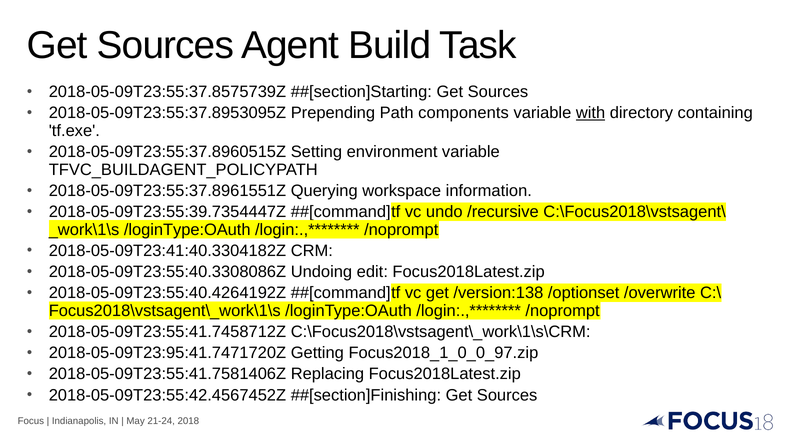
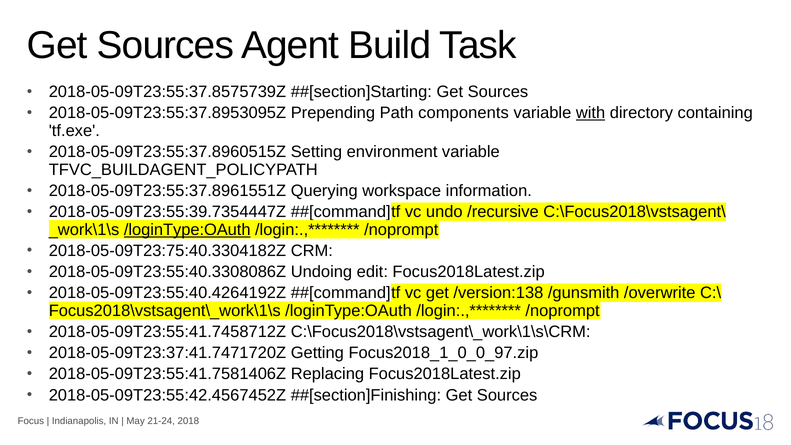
/loginType:OAuth underline: none -> present (187, 230)
2018-05-09T23:41:40.3304182Z: 2018-05-09T23:41:40.3304182Z -> 2018-05-09T23:75:40.3304182Z (167, 251)
/optionset: /optionset -> /gunsmith (584, 293)
2018-05-09T23:95:41.7471720Z: 2018-05-09T23:95:41.7471720Z -> 2018-05-09T23:37:41.7471720Z (167, 353)
